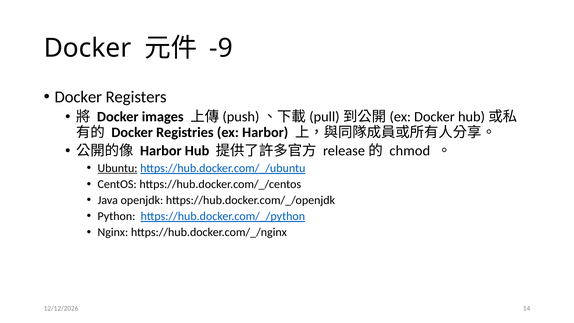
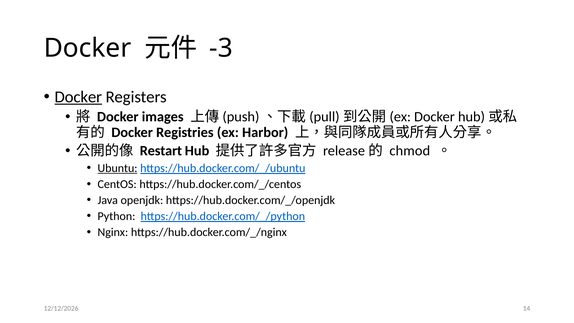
-9: -9 -> -3 (221, 48)
Docker underline: none -> present (78, 97)
Harbor: Harbor -> Restart (161, 151)
